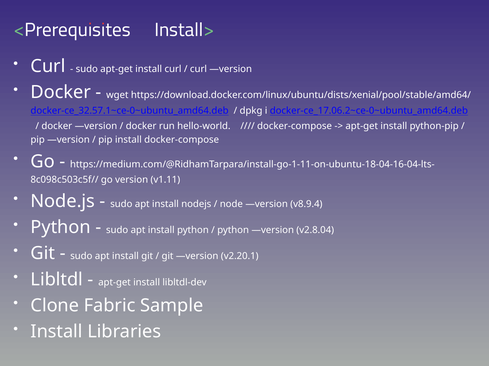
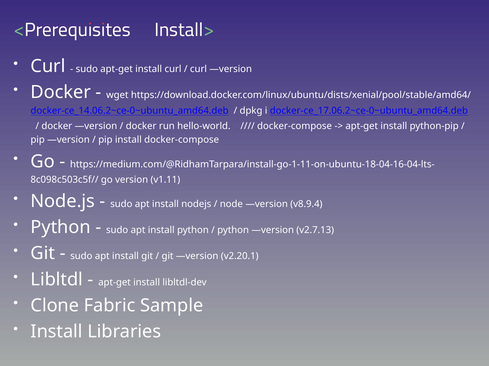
docker-ce_32.57.1~ce-0~ubuntu_amd64.deb: docker-ce_32.57.1~ce-0~ubuntu_amd64.deb -> docker-ce_14.06.2~ce-0~ubuntu_amd64.deb (130, 111)
v2.8.04: v2.8.04 -> v2.7.13 (315, 231)
